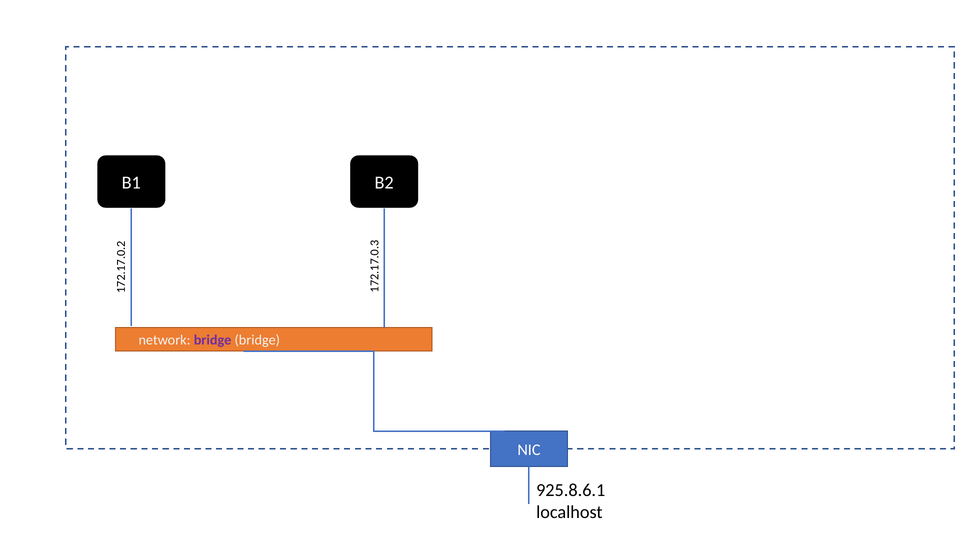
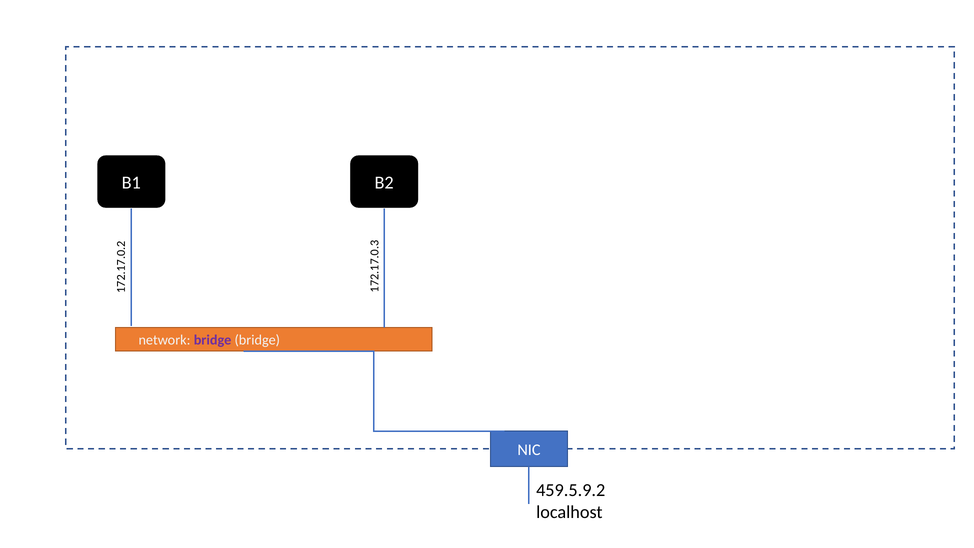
925.8.6.1: 925.8.6.1 -> 459.5.9.2 (571, 490)
